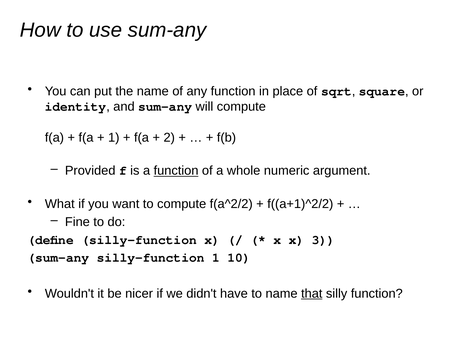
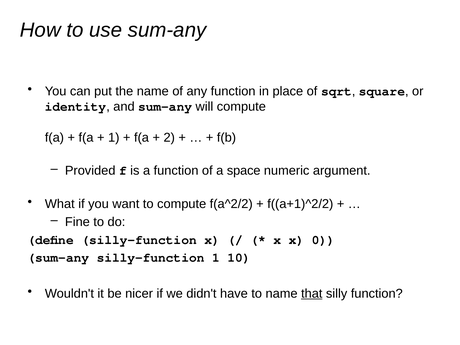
function underline: present -> none (176, 171)
whole: whole -> space (244, 171)
3: 3 -> 0 (323, 240)
